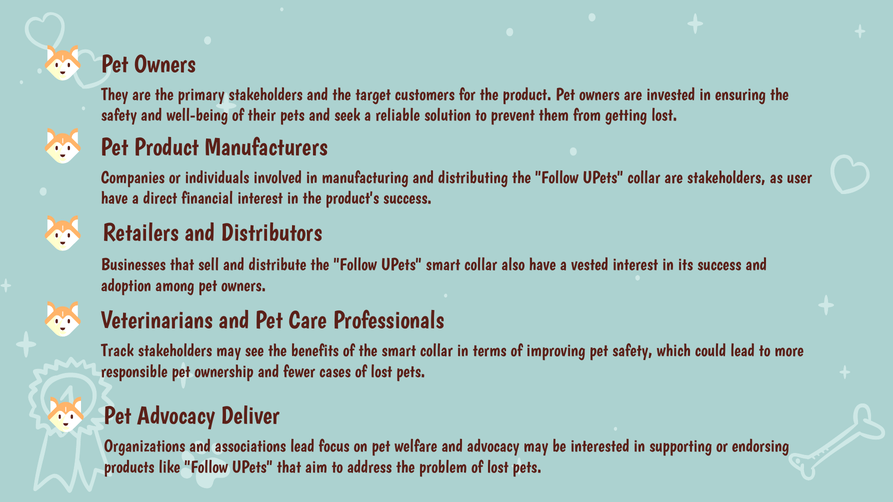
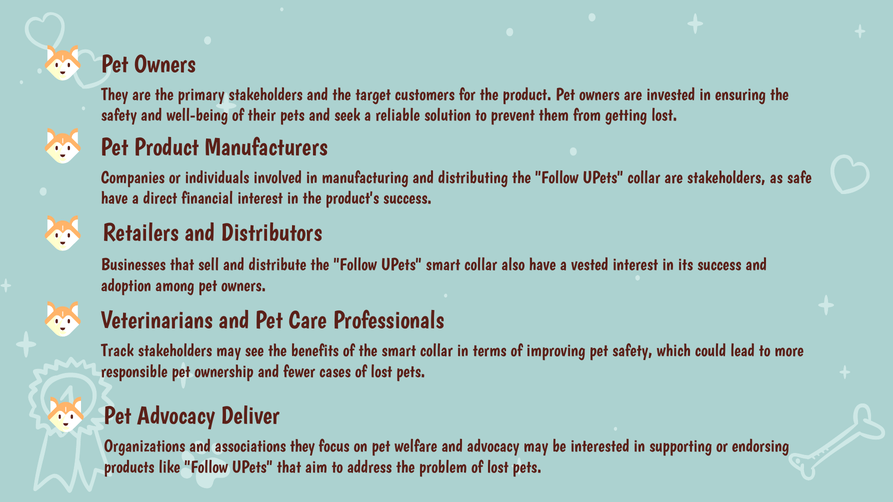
user: user -> safe (799, 177)
associations lead: lead -> they (302, 446)
